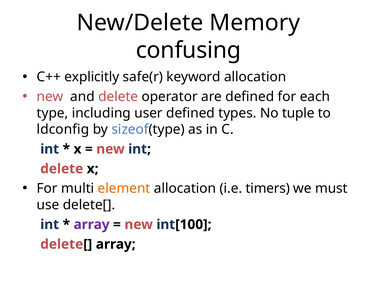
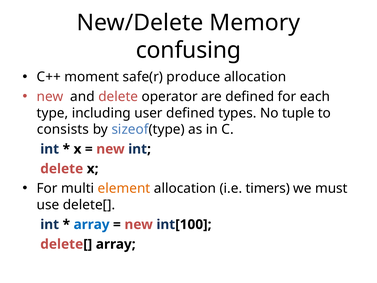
explicitly: explicitly -> moment (92, 77)
keyword: keyword -> produce (193, 77)
ldconfig: ldconfig -> consists (63, 129)
array colour: purple -> blue (92, 224)
